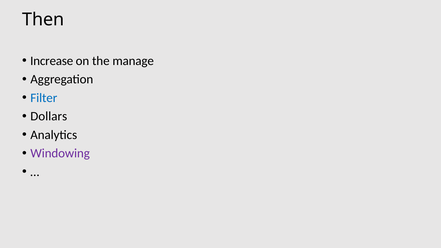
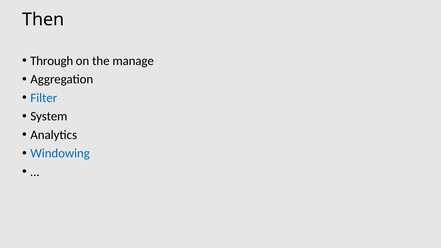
Increase: Increase -> Through (52, 61)
Dollars: Dollars -> System (49, 116)
Windowing colour: purple -> blue (60, 153)
